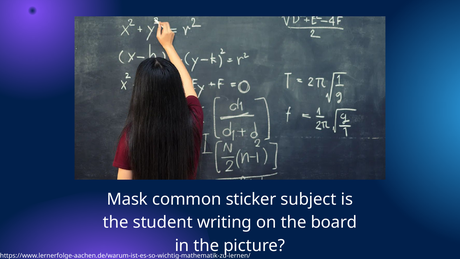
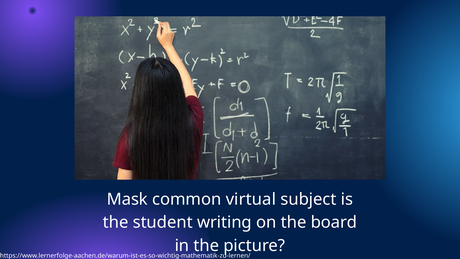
sticker: sticker -> virtual (251, 199)
